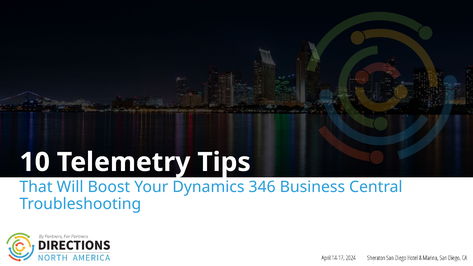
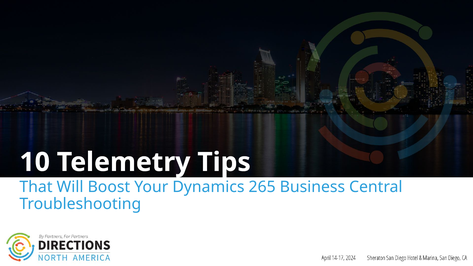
346: 346 -> 265 (262, 187)
